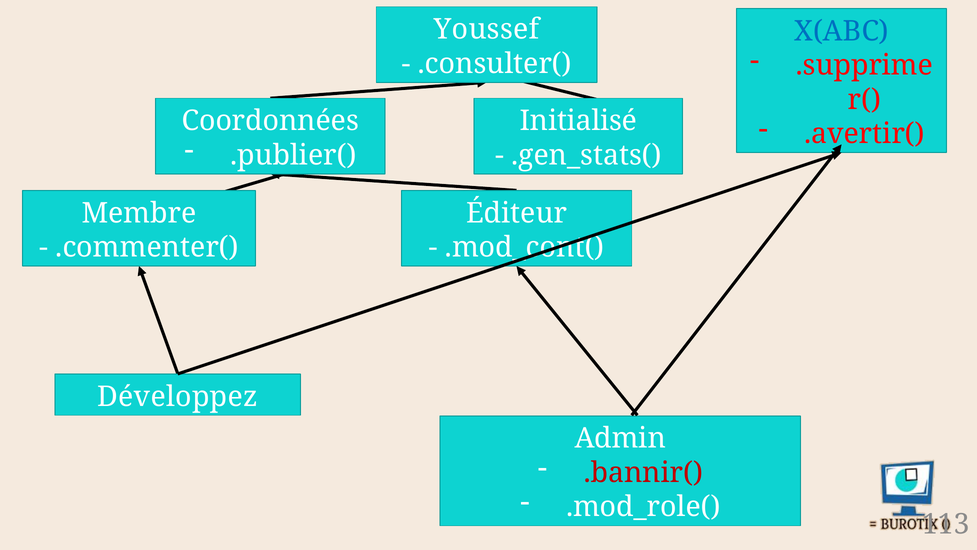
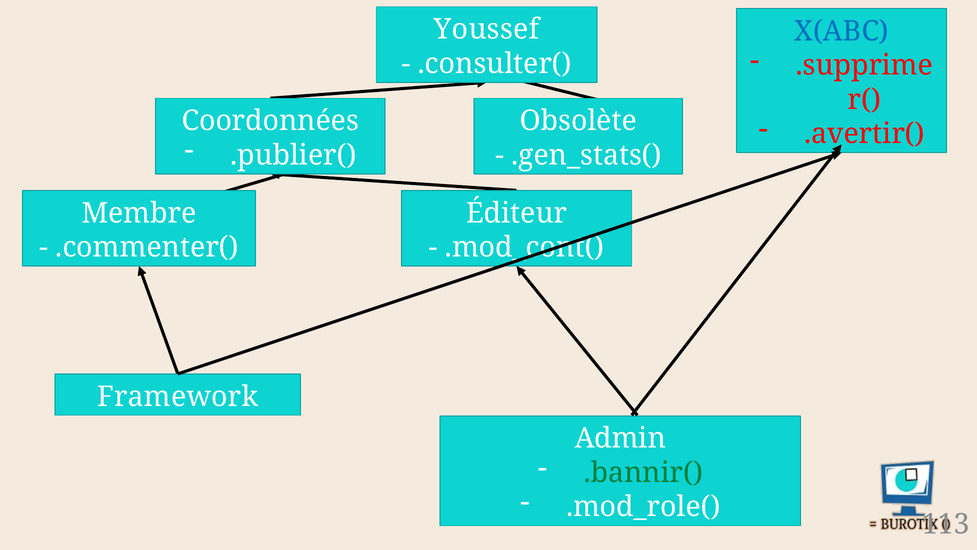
Initialisé: Initialisé -> Obsolète (578, 121)
Développez: Développez -> Framework (178, 396)
.bannir( colour: red -> green (643, 472)
